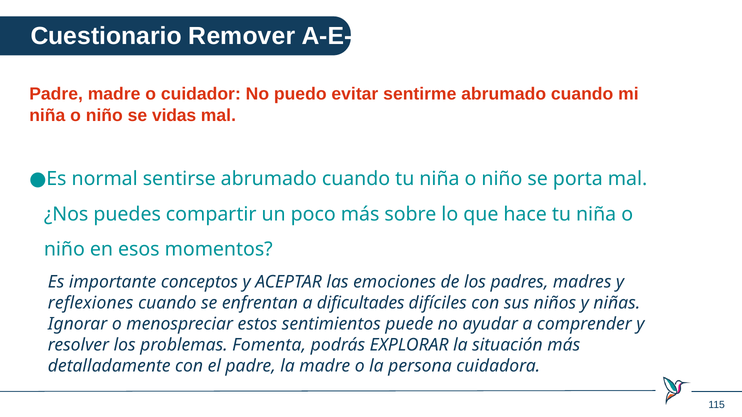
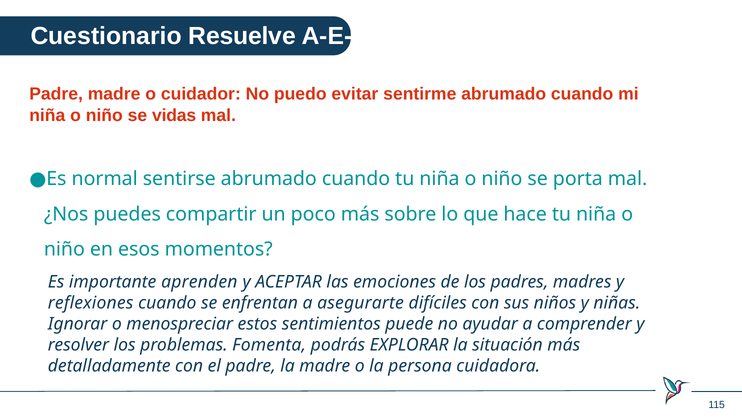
Remover: Remover -> Resuelve (242, 36)
conceptos: conceptos -> aprenden (199, 282)
dificultades: dificultades -> asegurarte (361, 303)
